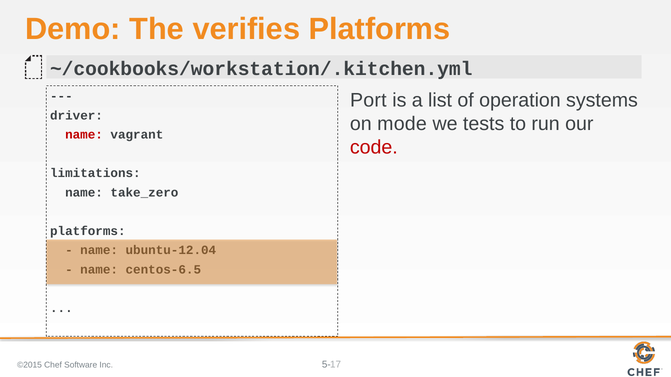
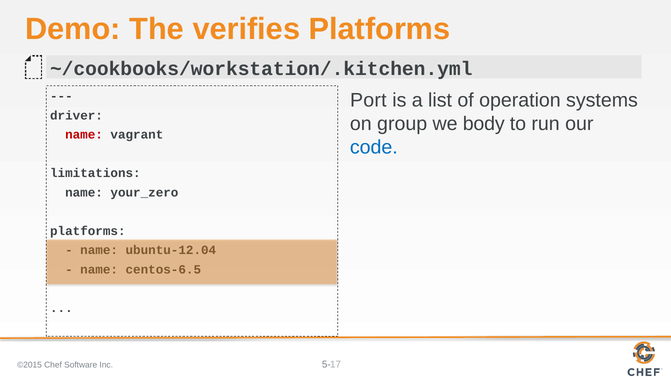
mode: mode -> group (402, 124)
tests: tests -> body (484, 124)
code colour: red -> blue (374, 147)
take_zero: take_zero -> your_zero (144, 193)
